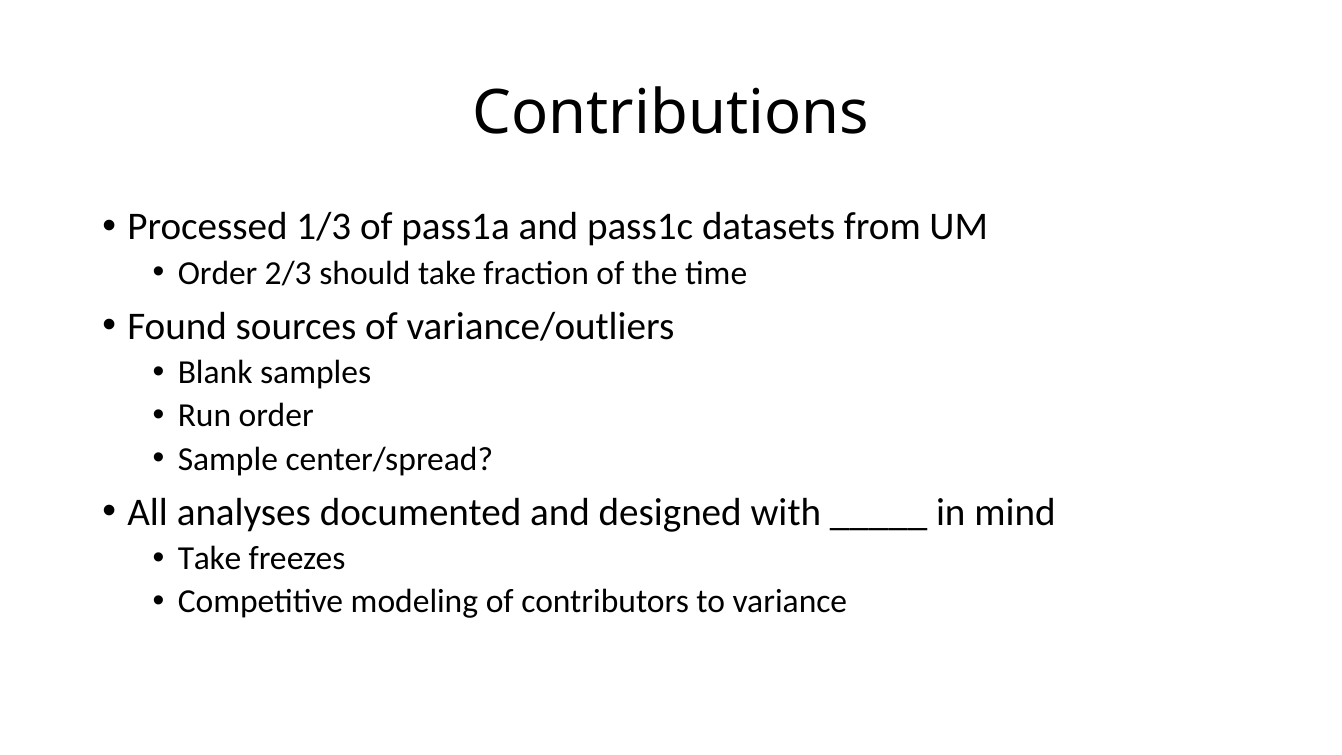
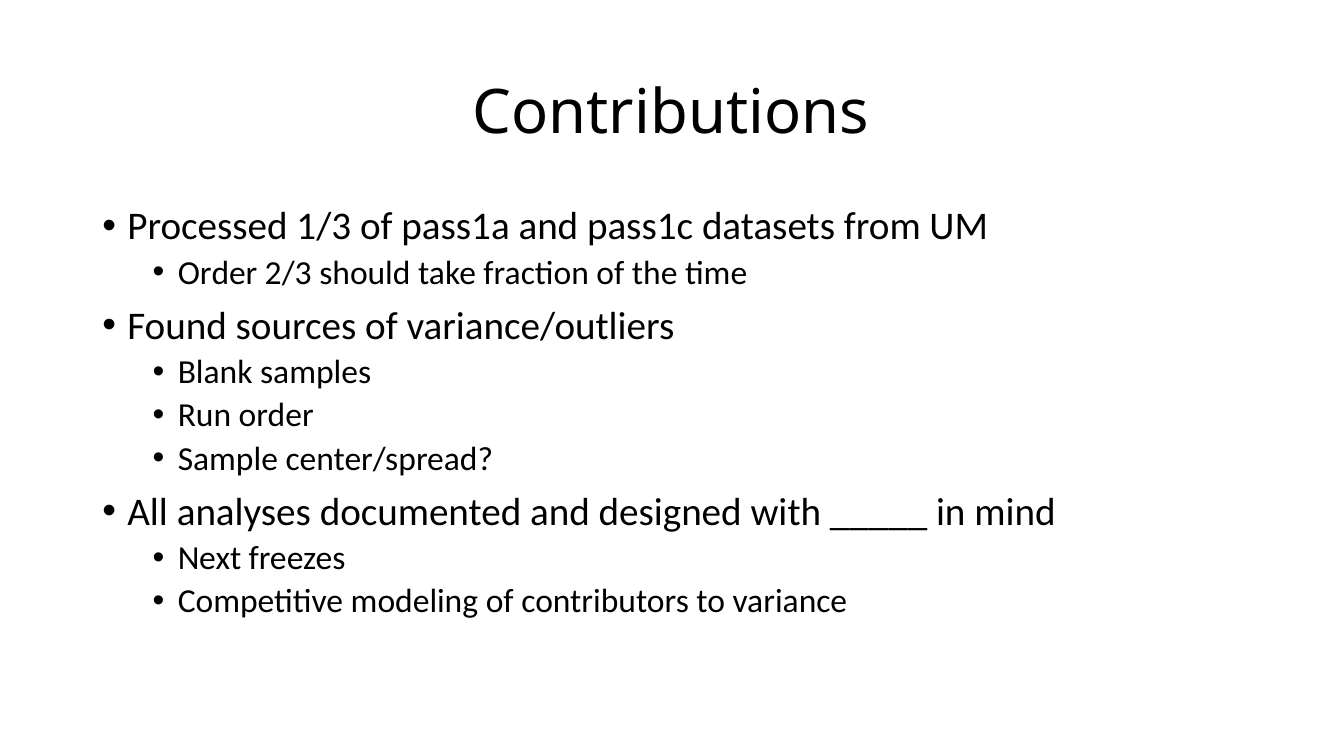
Take: Take -> Next (210, 558)
